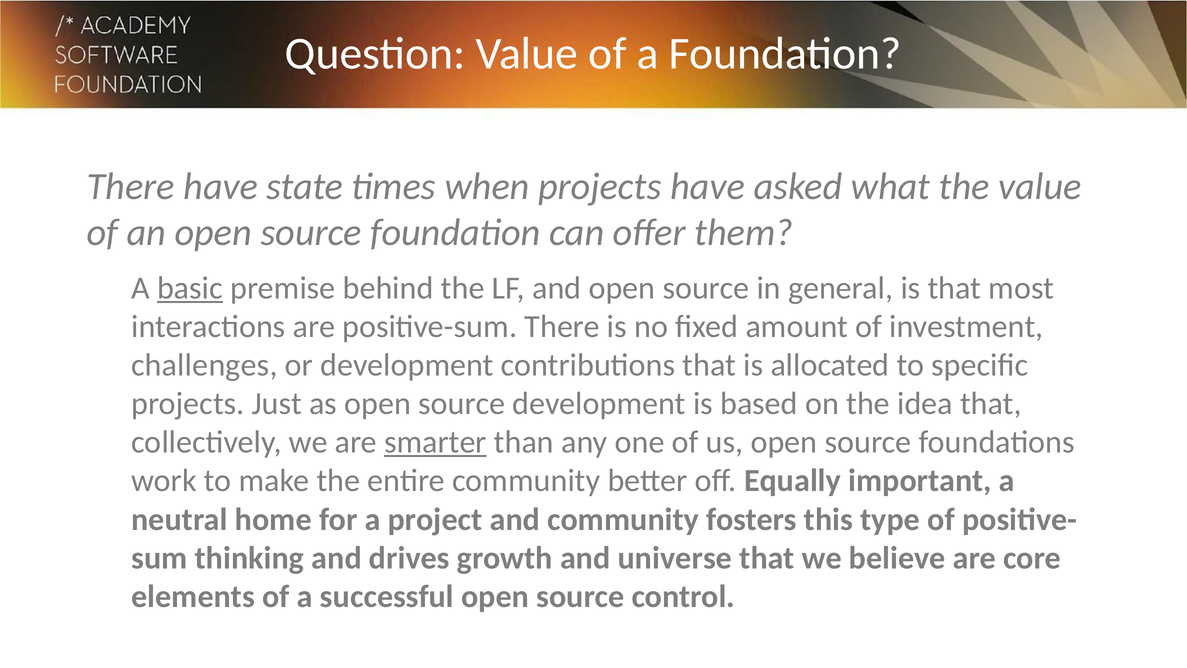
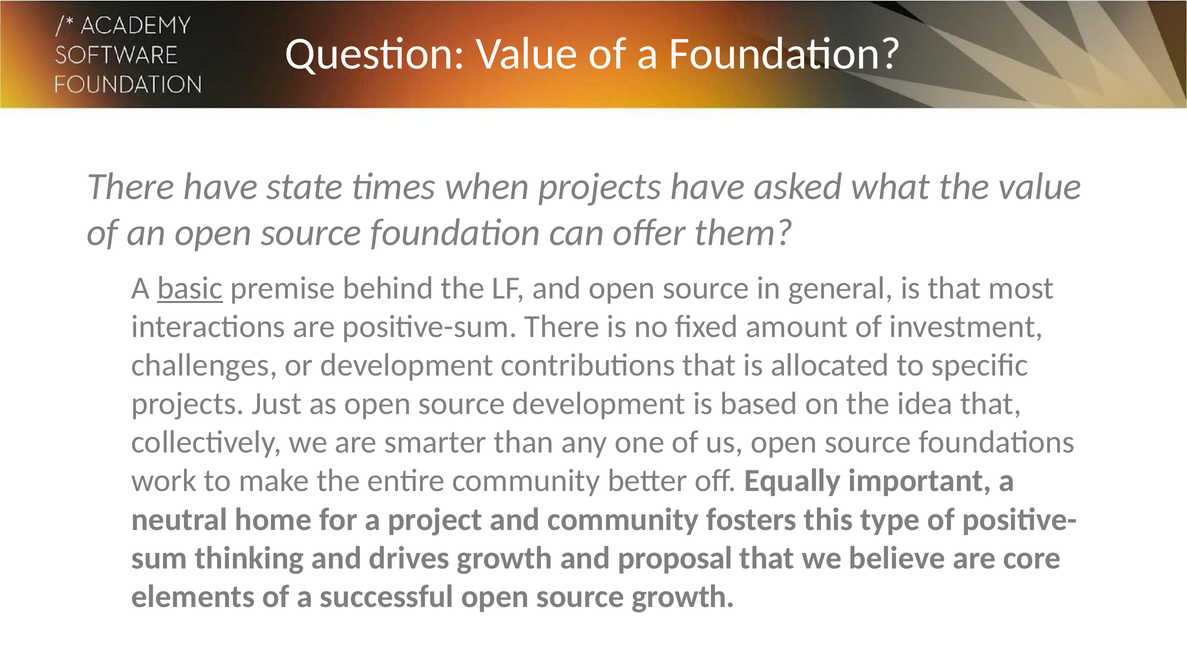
smarter underline: present -> none (435, 442)
universe: universe -> proposal (675, 558)
source control: control -> growth (683, 596)
